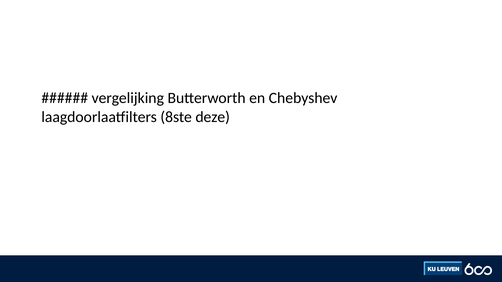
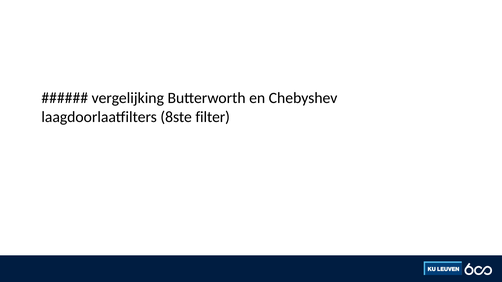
deze: deze -> filter (213, 117)
